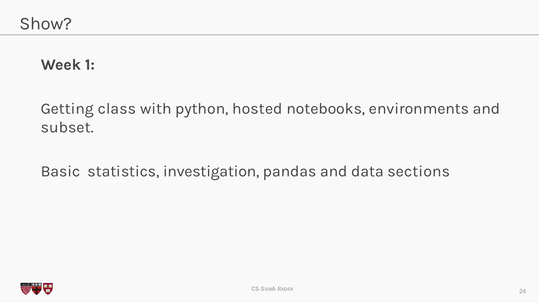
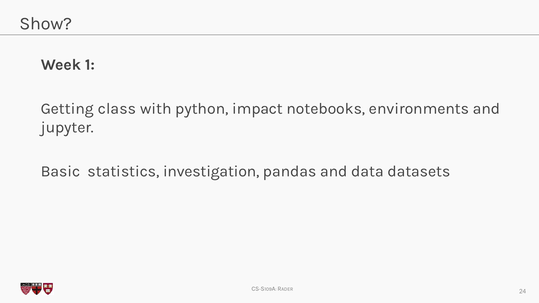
hosted: hosted -> impact (258, 109)
subset: subset -> jupyter (67, 128)
sections: sections -> datasets (419, 172)
